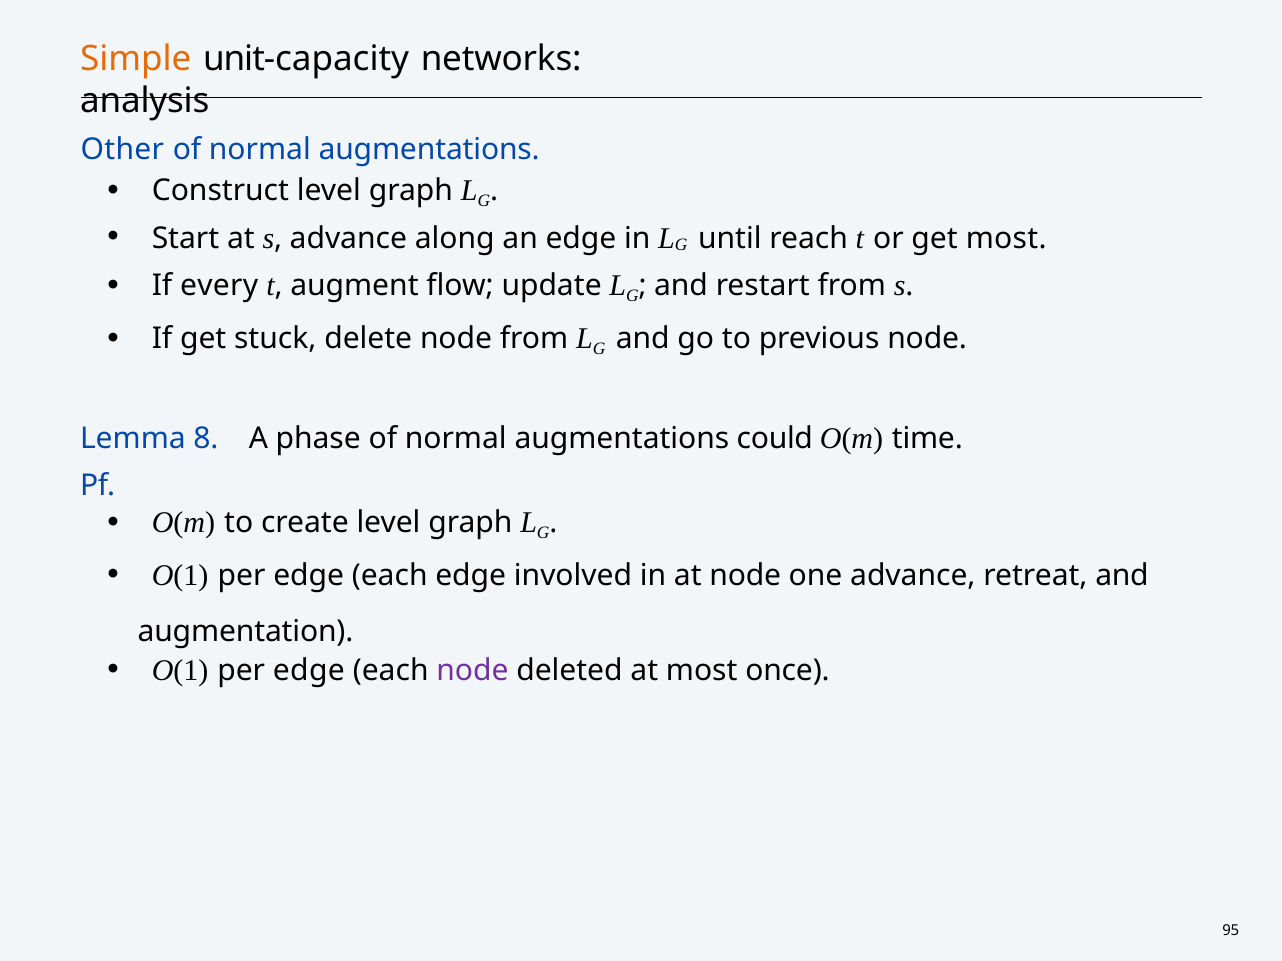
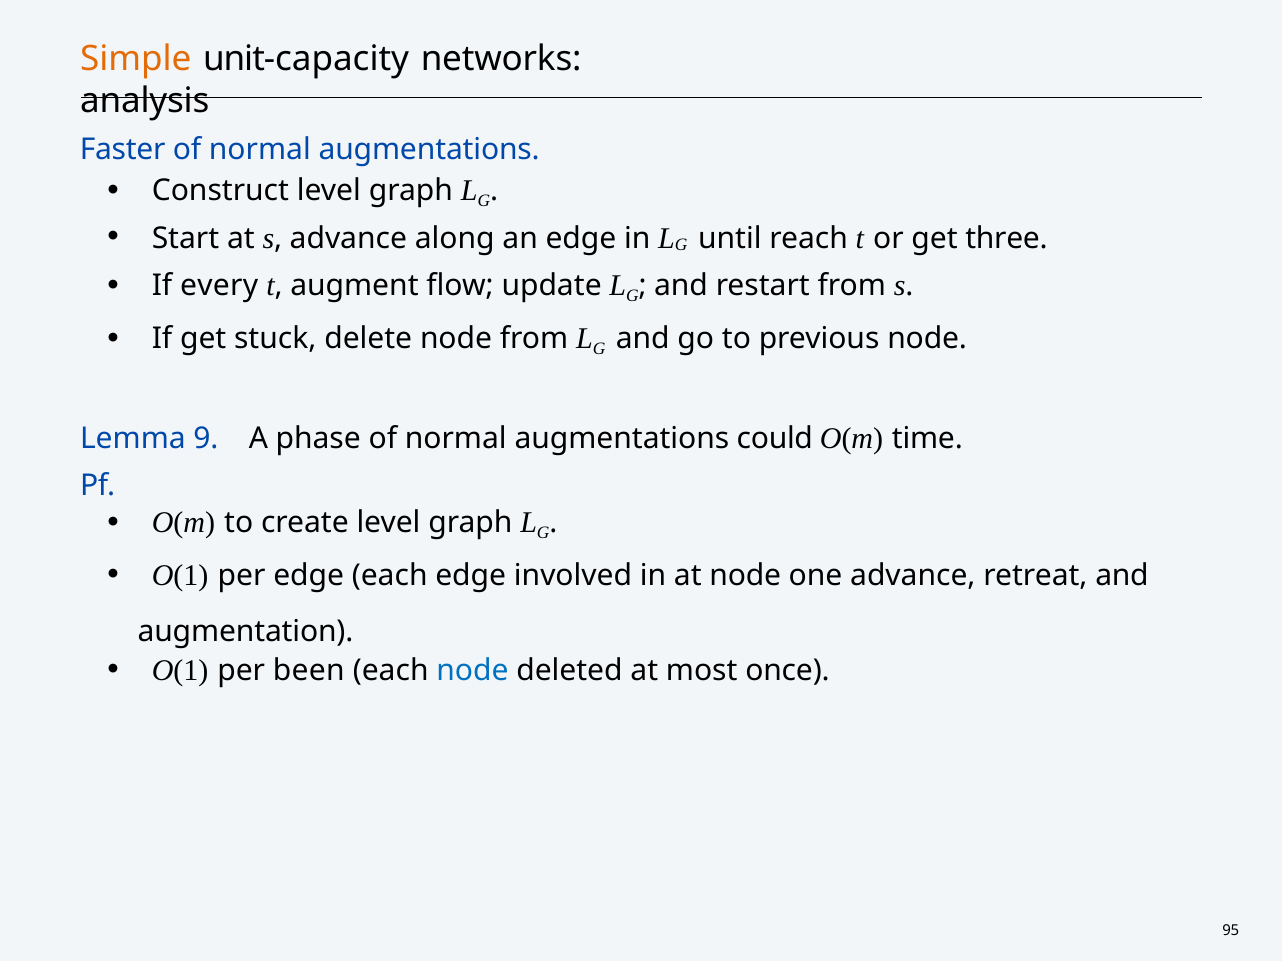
Other: Other -> Faster (123, 150)
get most: most -> three (1007, 239)
8: 8 -> 9 (206, 438)
edge: edge -> been (309, 671)
node colour: purple -> blue (472, 671)
